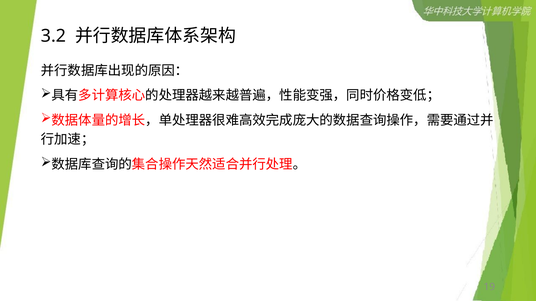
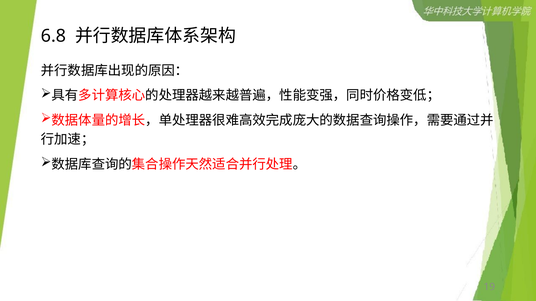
3.2: 3.2 -> 6.8 (53, 36)
